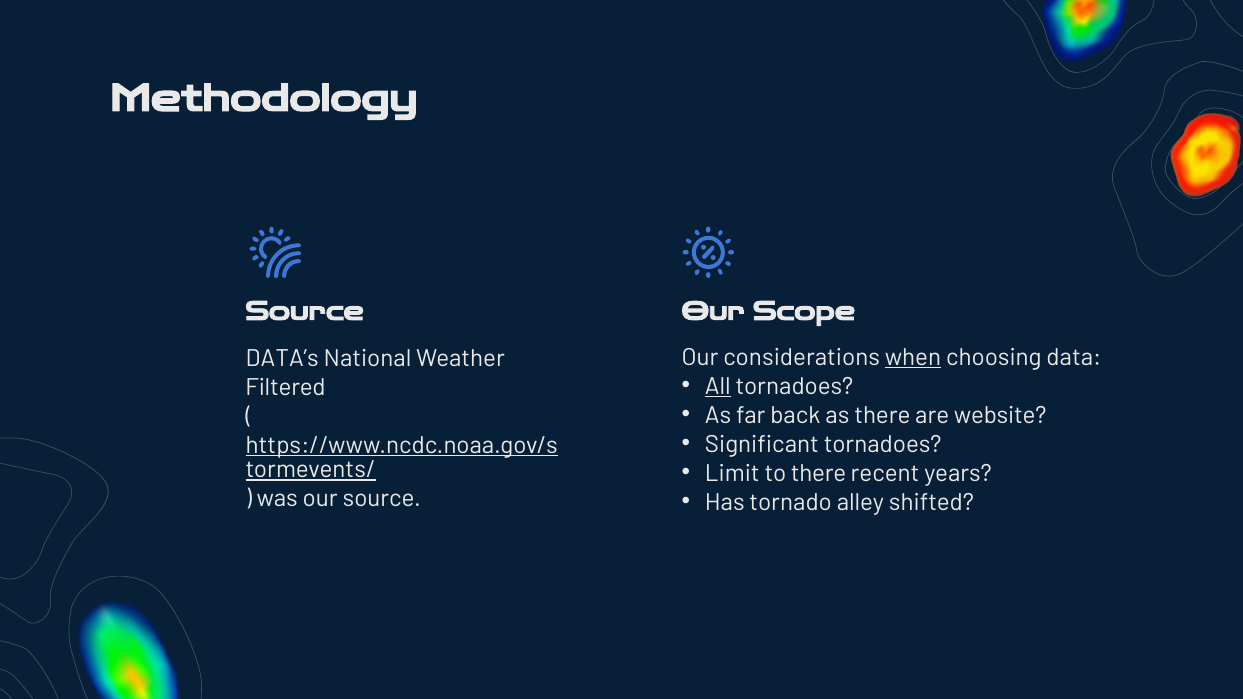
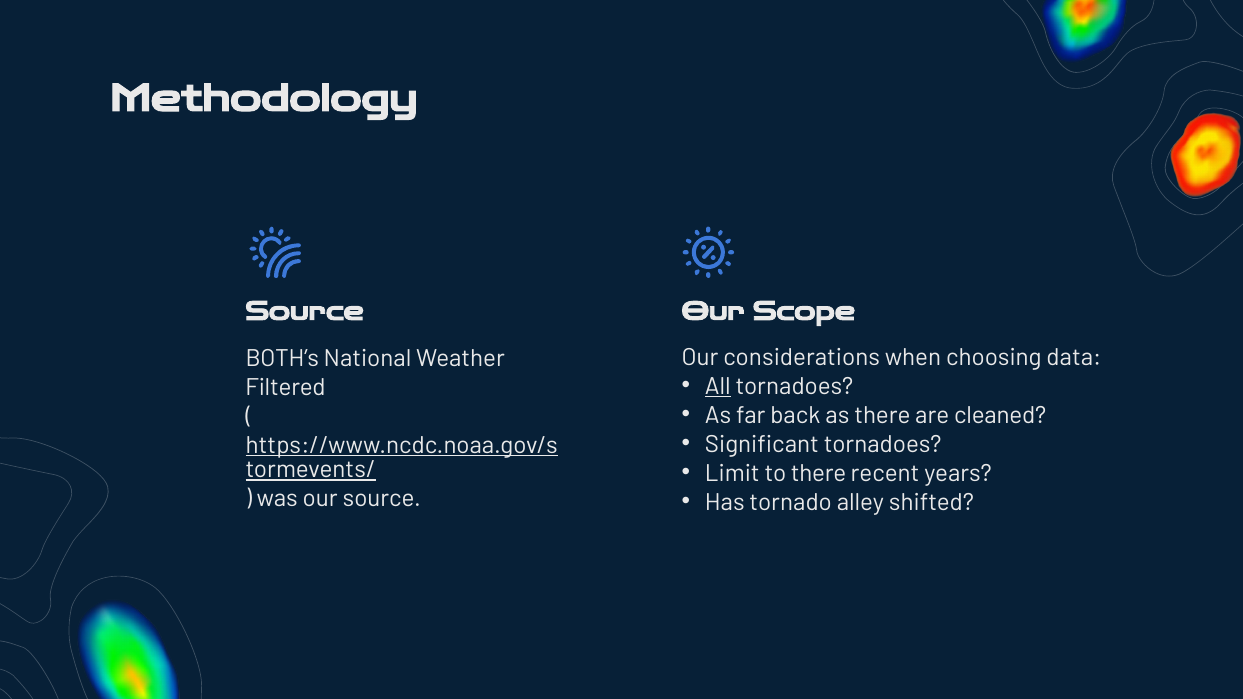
when underline: present -> none (913, 357)
DATA’s: DATA’s -> BOTH’s (282, 358)
website: website -> cleaned (1000, 415)
